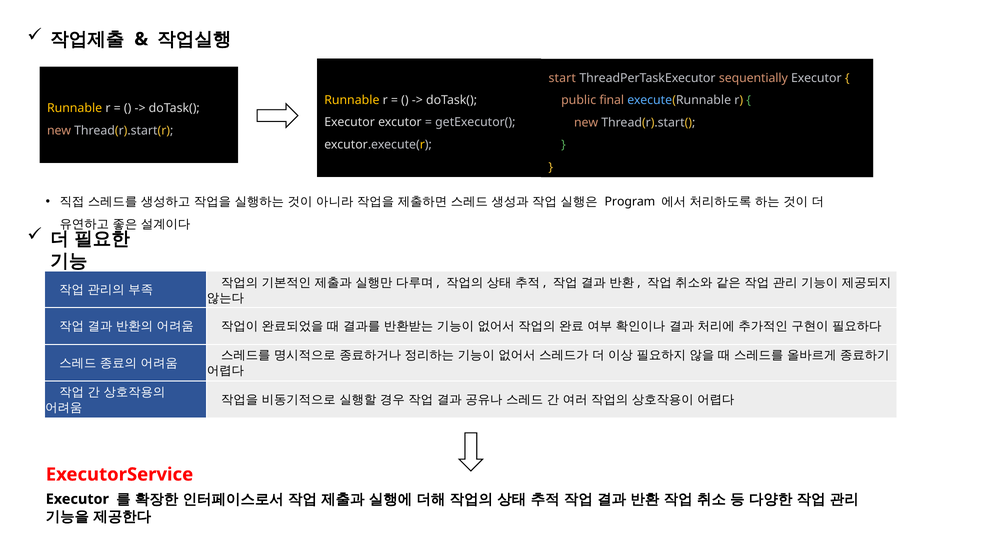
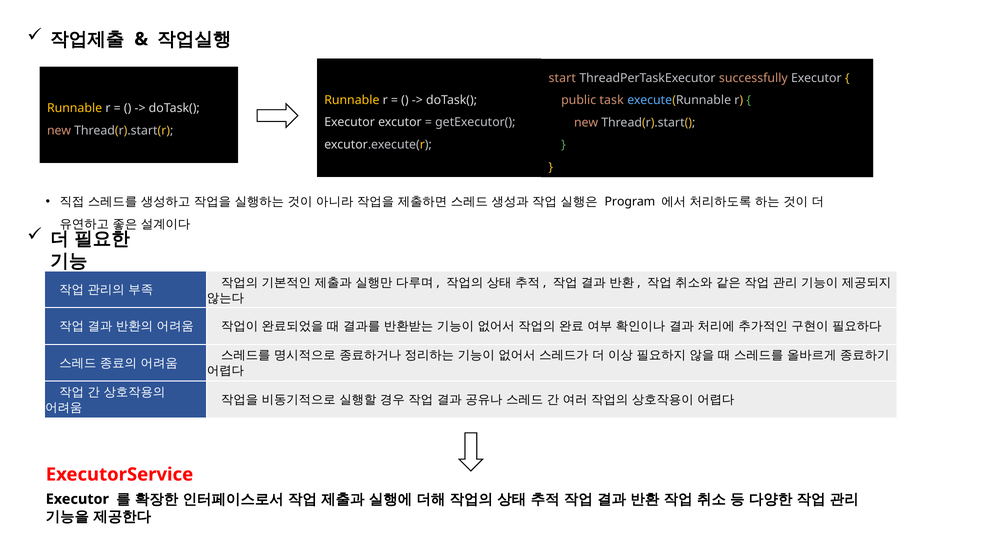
sequentially: sequentially -> successfully (753, 78)
final: final -> task (612, 100)
